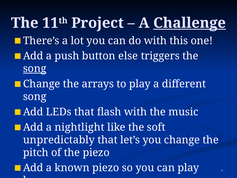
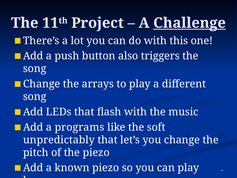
else: else -> also (128, 56)
song underline: present -> none (35, 69)
nightlight: nightlight -> programs (79, 127)
